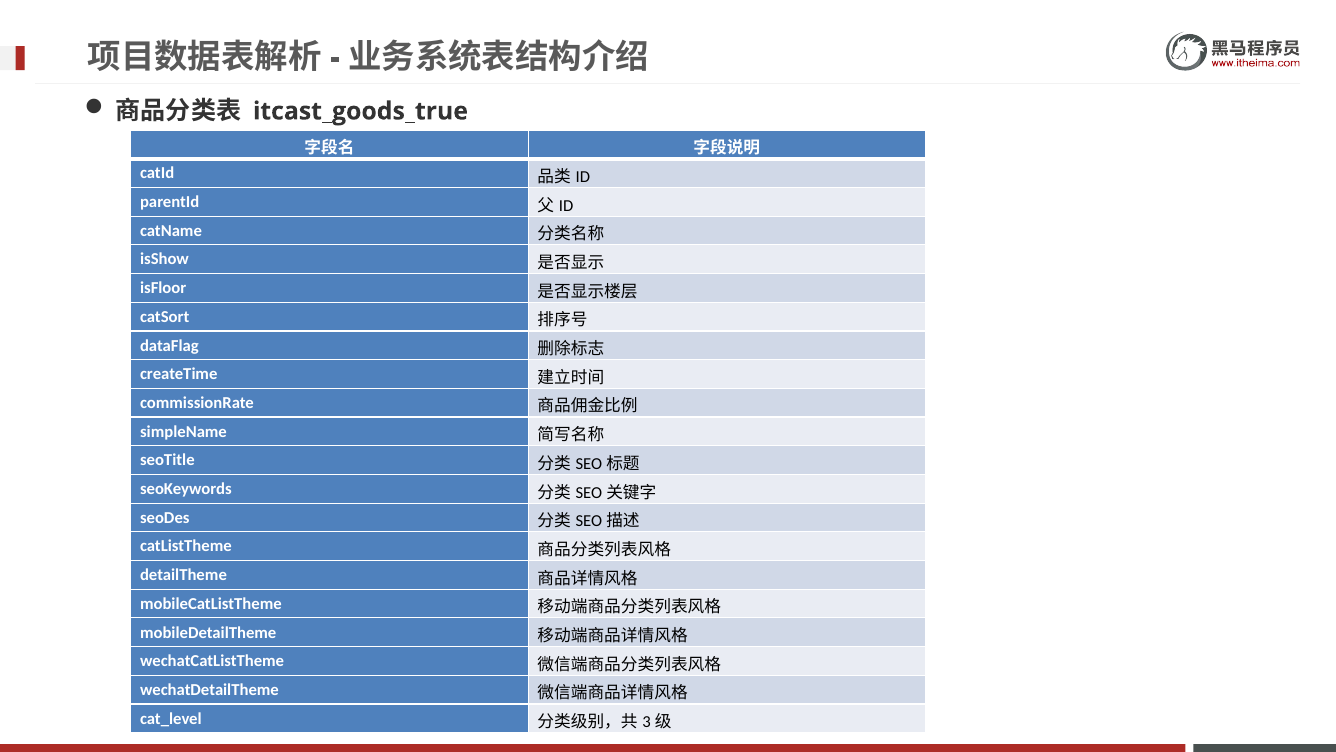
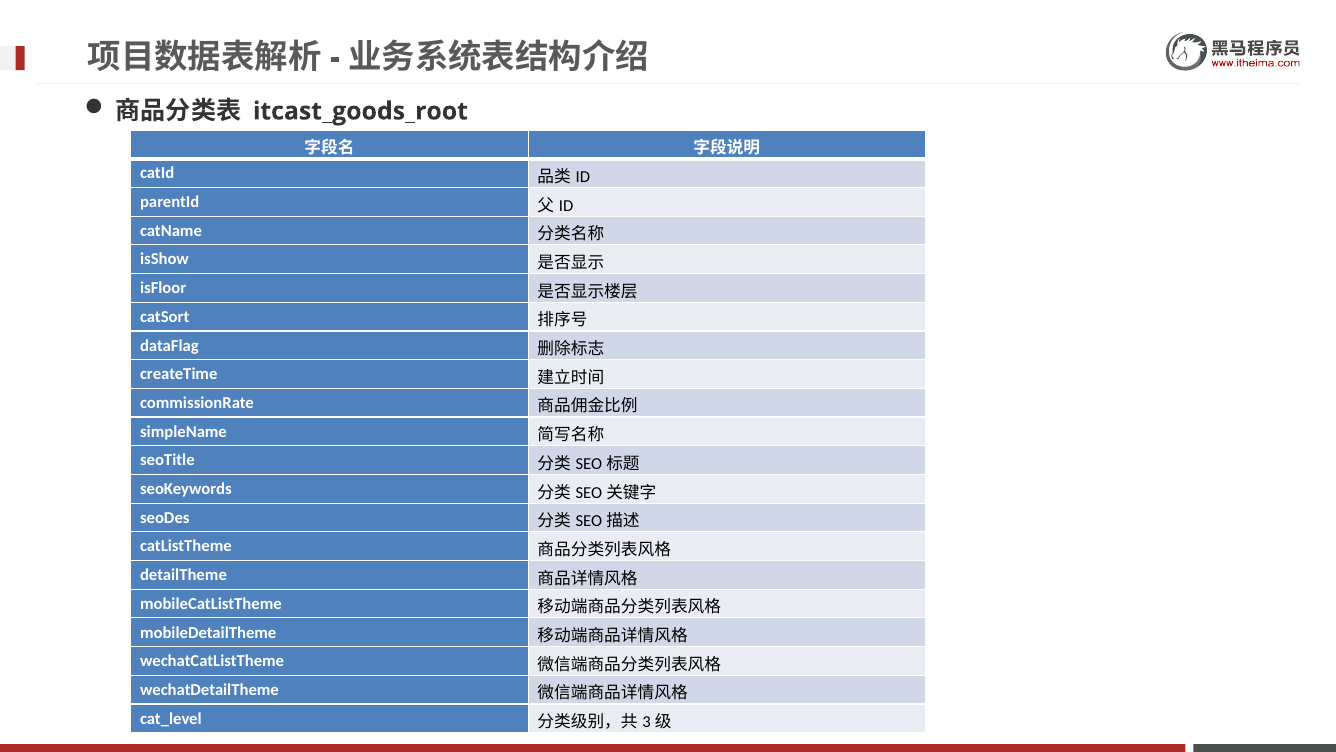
itcast_goods_true: itcast_goods_true -> itcast_goods_root (360, 111)
